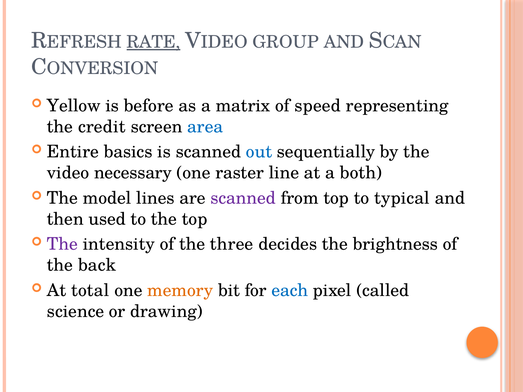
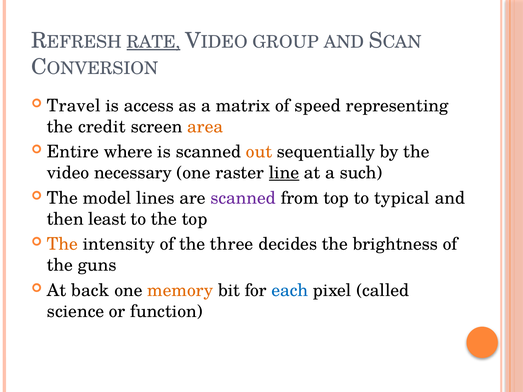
Yellow: Yellow -> Travel (74, 106)
before: before -> access (149, 106)
area colour: blue -> orange (205, 127)
basics: basics -> where (128, 152)
out colour: blue -> orange (259, 152)
line underline: none -> present (284, 173)
both: both -> such (361, 173)
used: used -> least (107, 219)
The colour: purple -> orange (62, 244)
back: back -> guns (97, 265)
total: total -> back (90, 291)
drawing: drawing -> function (166, 312)
